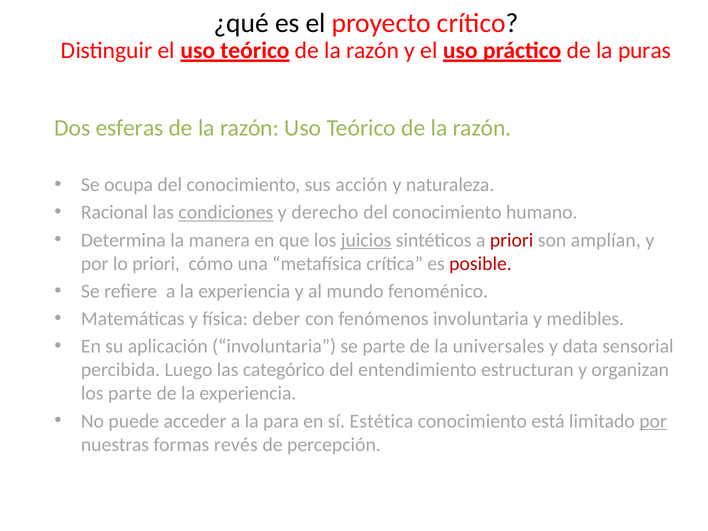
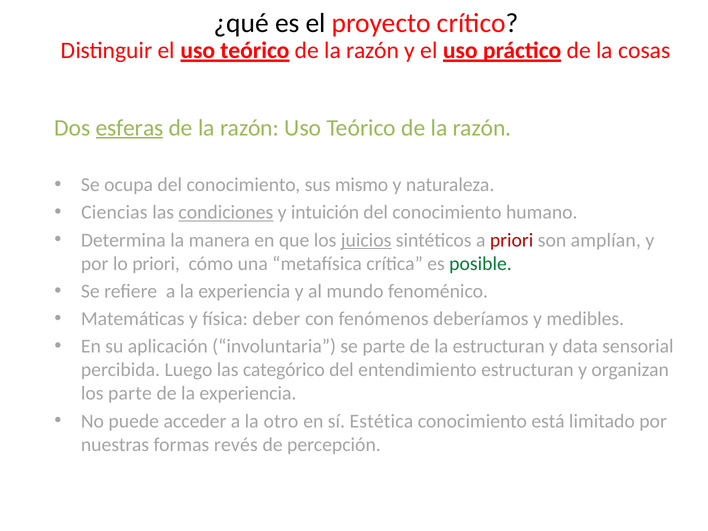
puras: puras -> cosas (644, 51)
esferas underline: none -> present (130, 128)
acción: acción -> mismo (362, 185)
Racional: Racional -> Ciencias (114, 212)
derecho: derecho -> intuición (325, 212)
posible colour: red -> green (480, 264)
fenómenos involuntaria: involuntaria -> deberíamos (481, 319)
la universales: universales -> estructuran (499, 346)
para: para -> otro (281, 421)
por underline: present -> none (653, 421)
